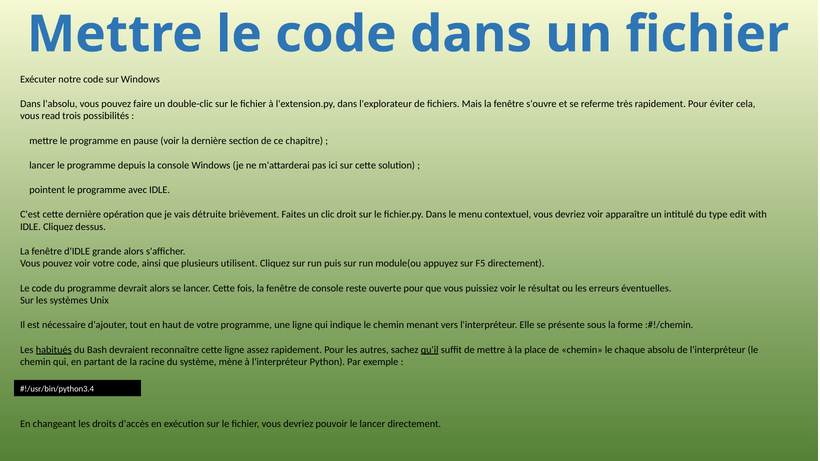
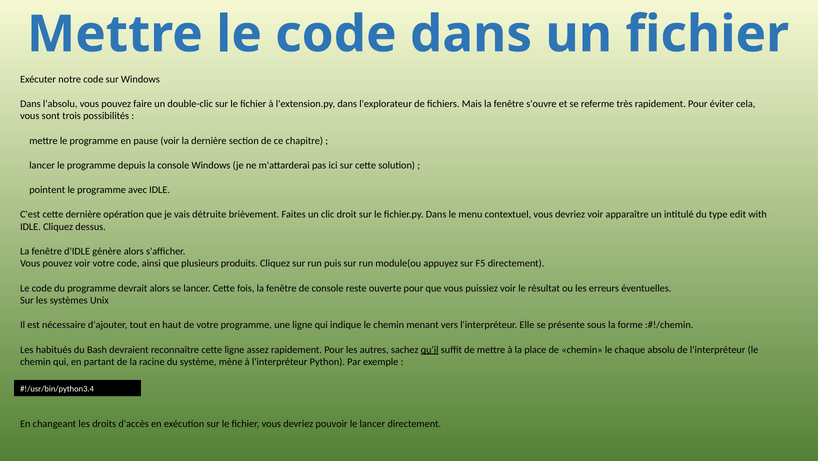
read: read -> sont (51, 116)
grande: grande -> génère (107, 251)
utilisent: utilisent -> produits (239, 264)
habitués underline: present -> none (54, 350)
